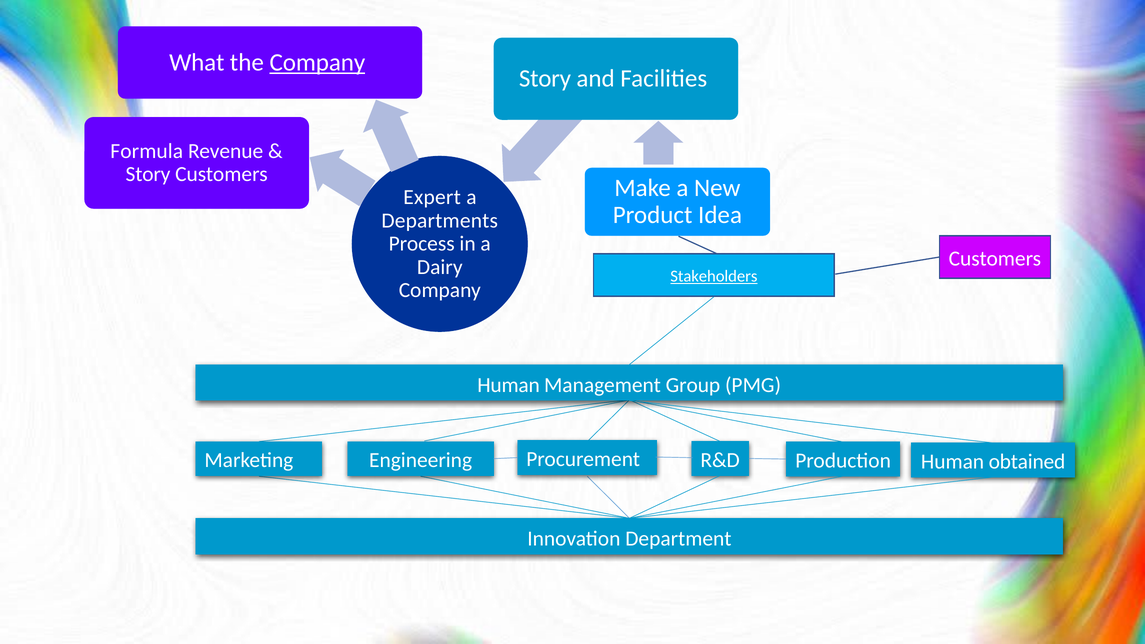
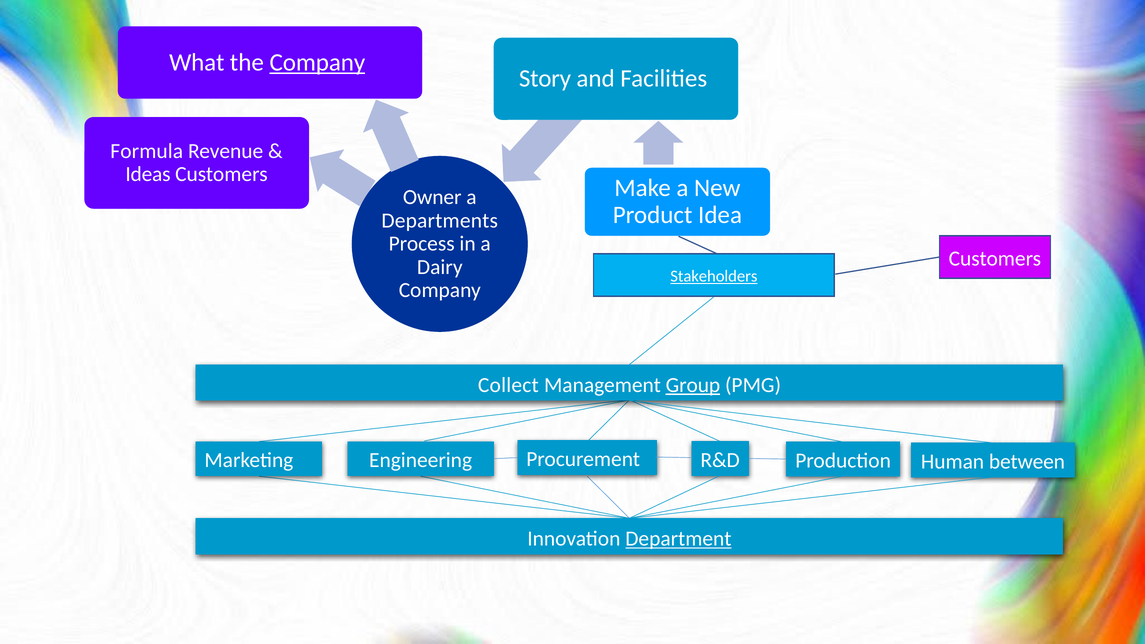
Story: Story -> Ideas (148, 174)
Expert: Expert -> Owner (432, 197)
Human: Human -> Collect (508, 385)
Group underline: none -> present (693, 385)
obtained: obtained -> between (1027, 462)
Department underline: none -> present (678, 539)
